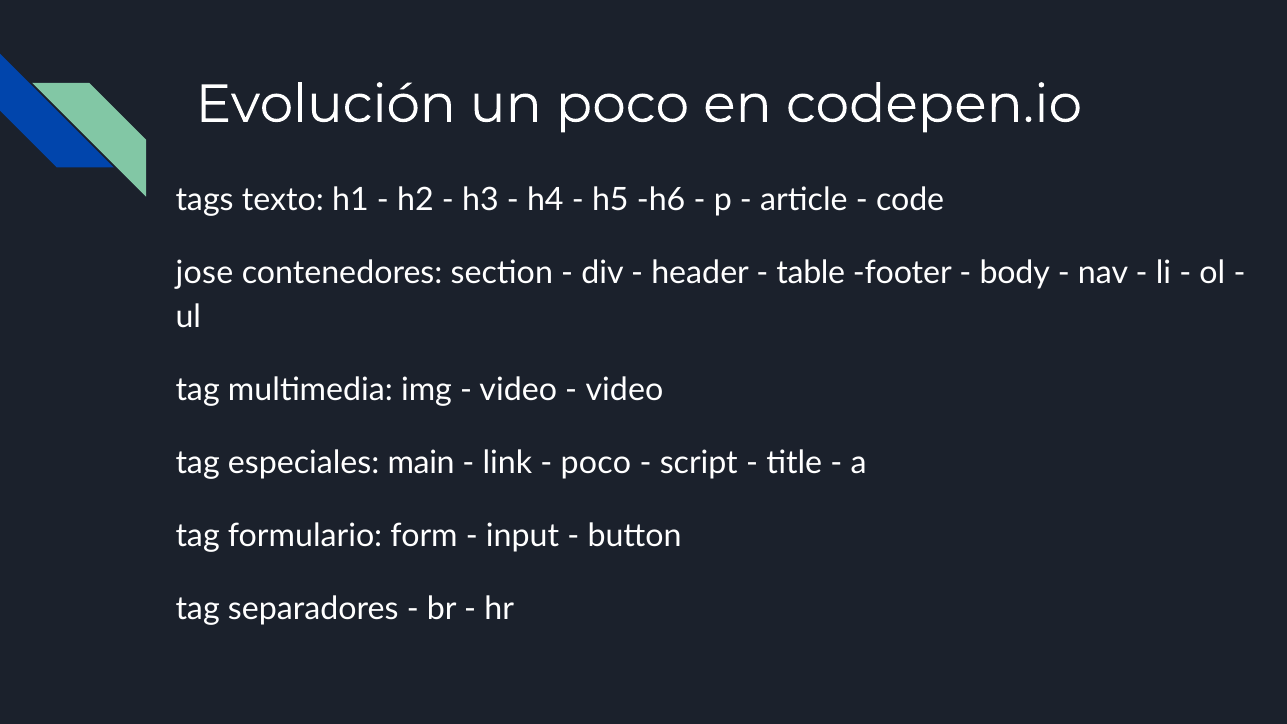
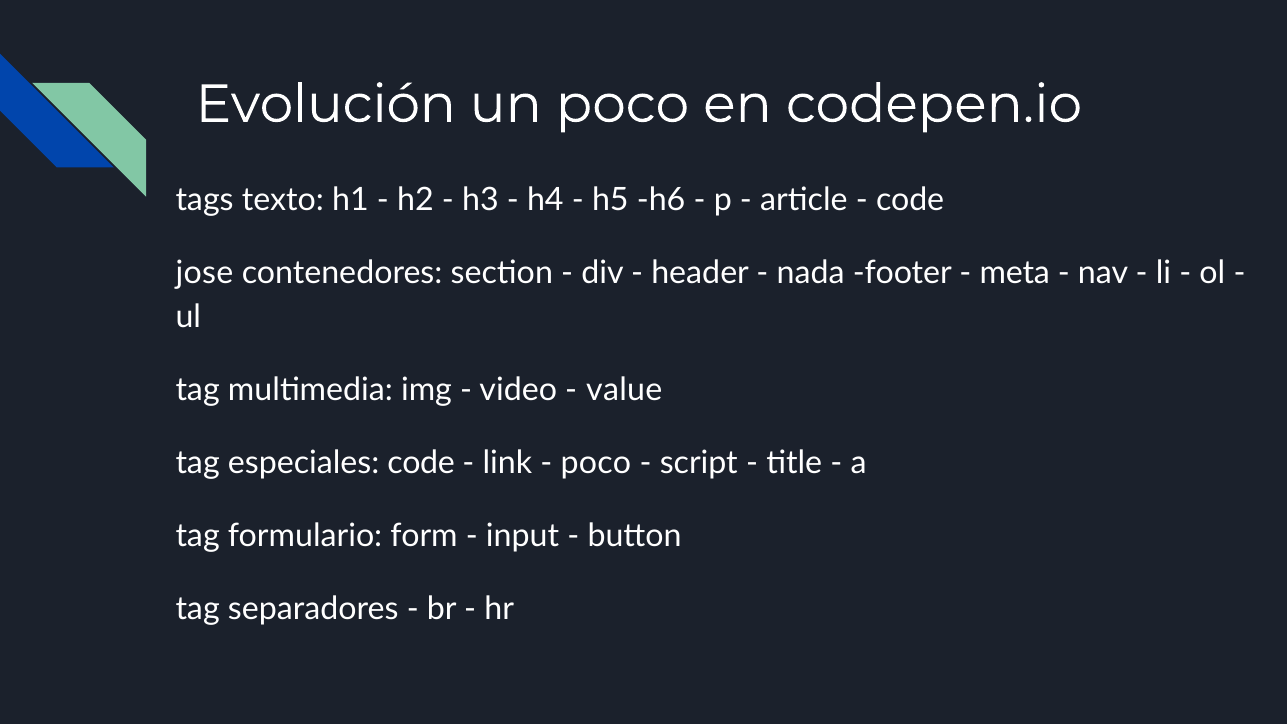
table: table -> nada (811, 273)
body: body -> meta (1015, 273)
video: video -> value (624, 390)
especiales main: main -> code (421, 463)
